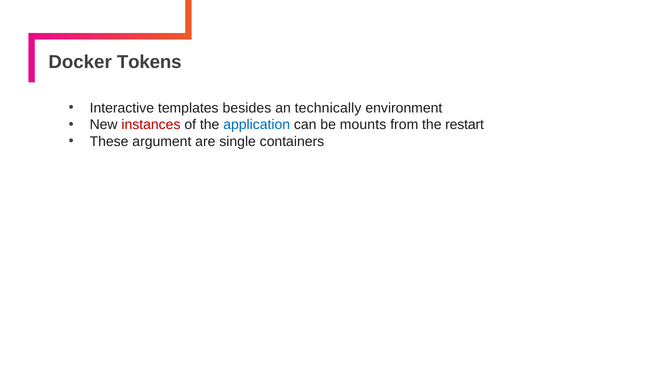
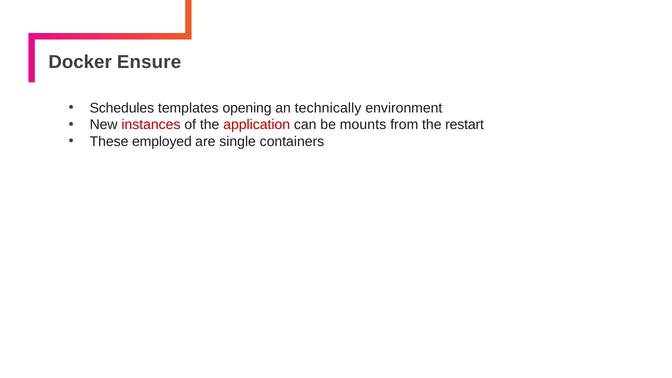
Tokens: Tokens -> Ensure (149, 62)
Interactive: Interactive -> Schedules (122, 108)
besides: besides -> opening (247, 108)
application colour: blue -> red (257, 125)
argument: argument -> employed (162, 142)
